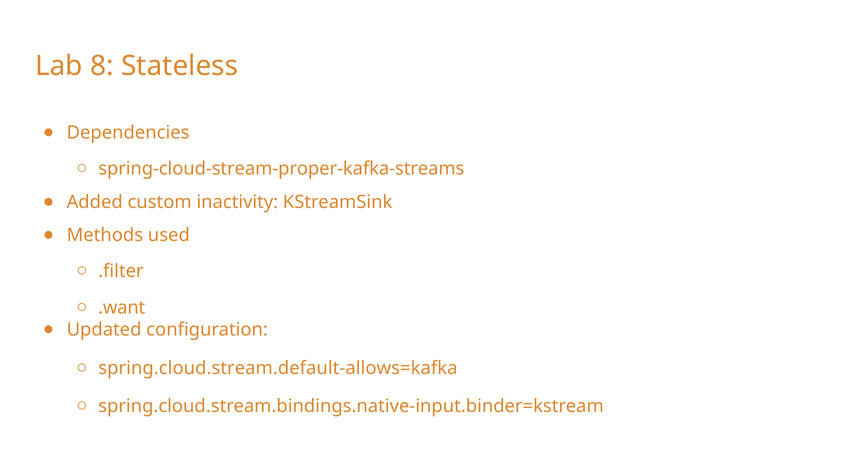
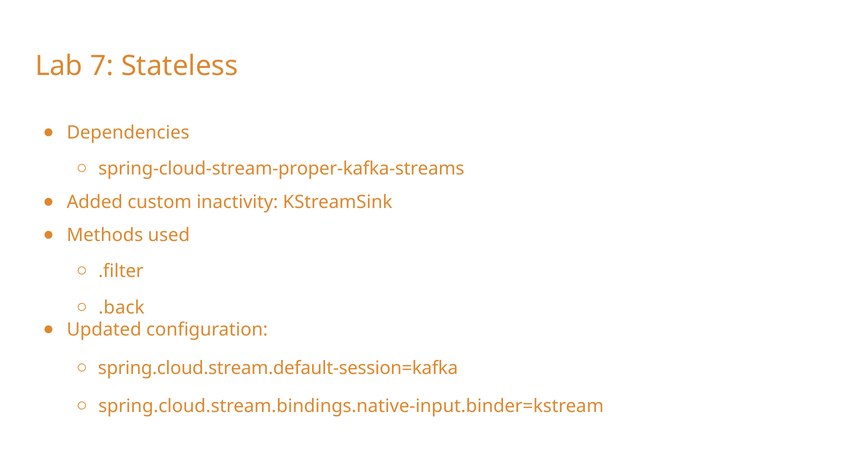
8: 8 -> 7 (102, 66)
.want: .want -> .back (122, 308)
spring.cloud.stream.default-allows=kafka: spring.cloud.stream.default-allows=kafka -> spring.cloud.stream.default-session=kafka (278, 368)
